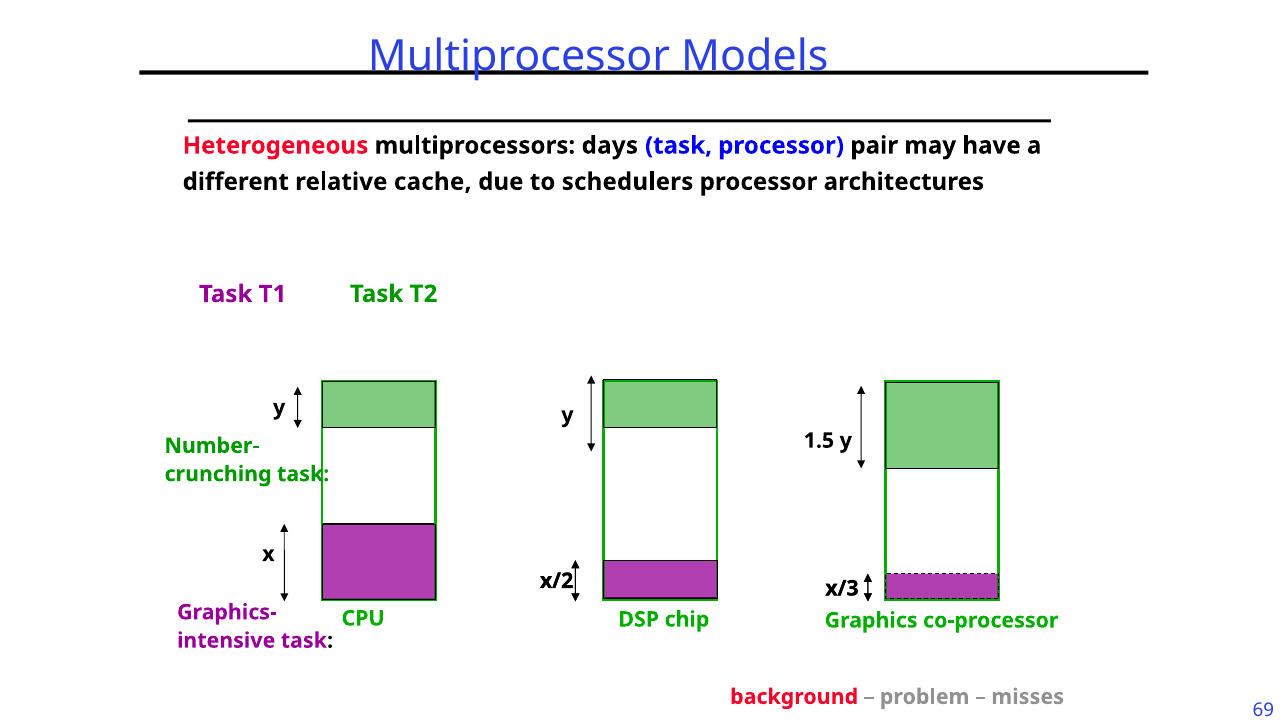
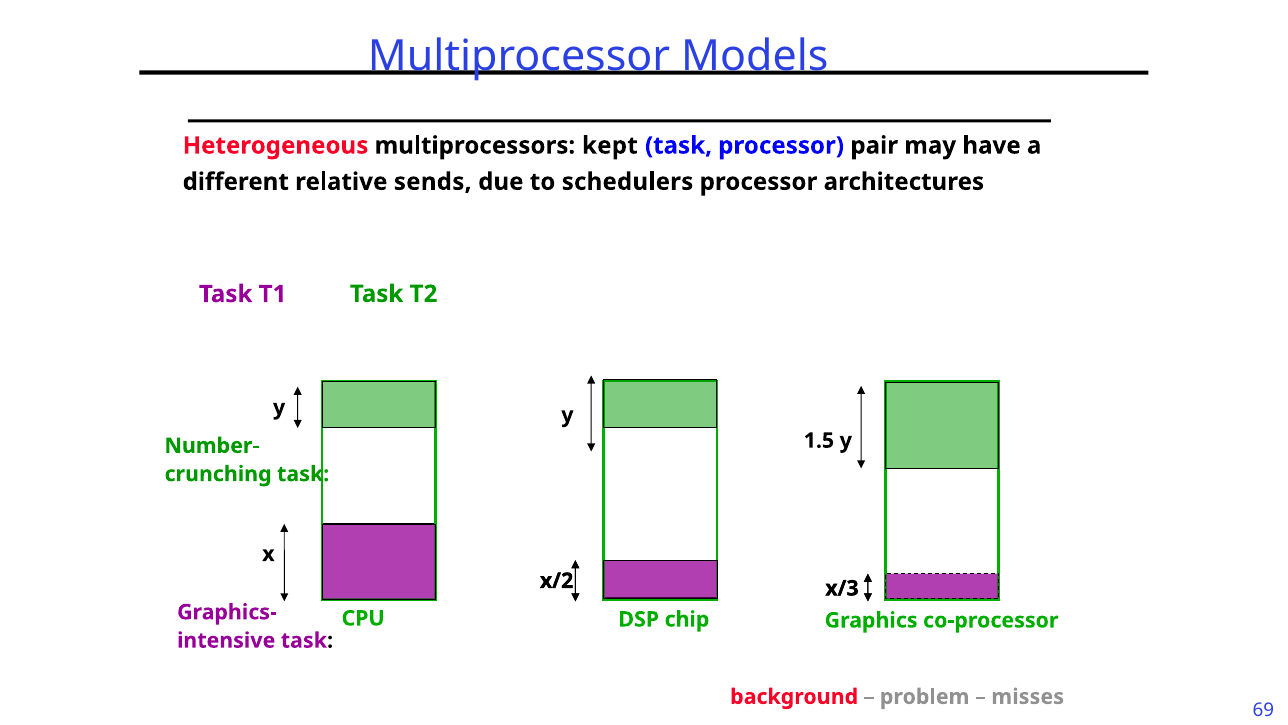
days: days -> kept (610, 145)
cache: cache -> sends (433, 182)
